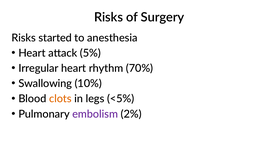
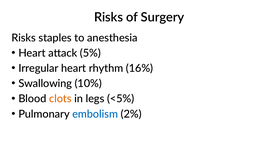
started: started -> staples (55, 38)
70%: 70% -> 16% (140, 68)
embolism colour: purple -> blue (95, 114)
